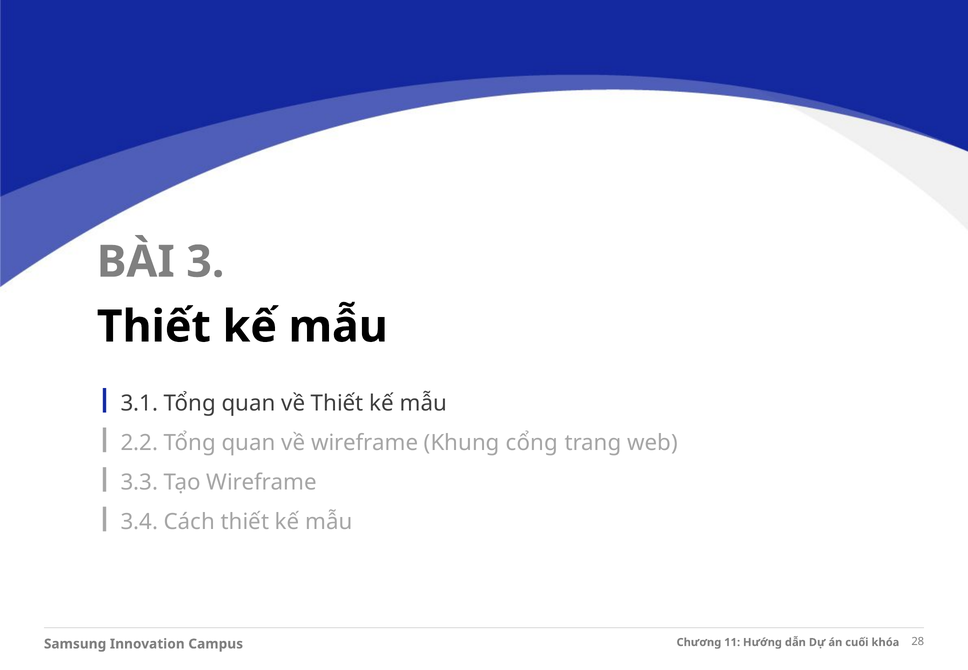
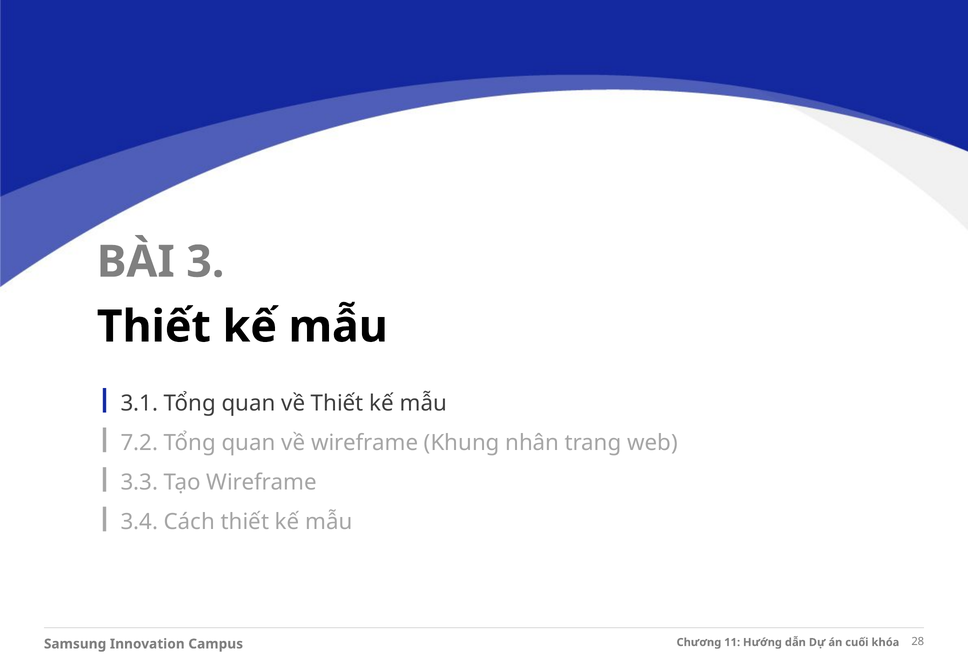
2.2: 2.2 -> 7.2 (139, 443)
cổng: cổng -> nhân (532, 443)
